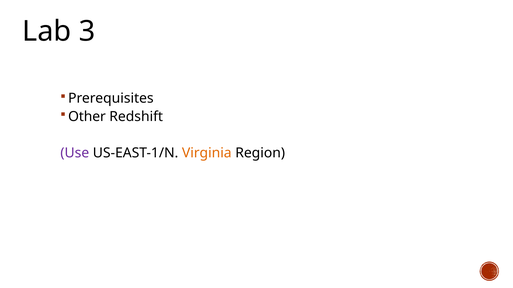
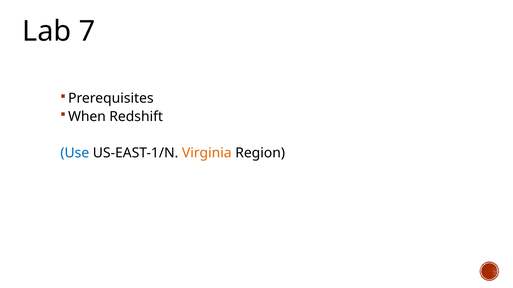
3: 3 -> 7 (87, 31)
Other: Other -> When (87, 117)
Use colour: purple -> blue (75, 153)
